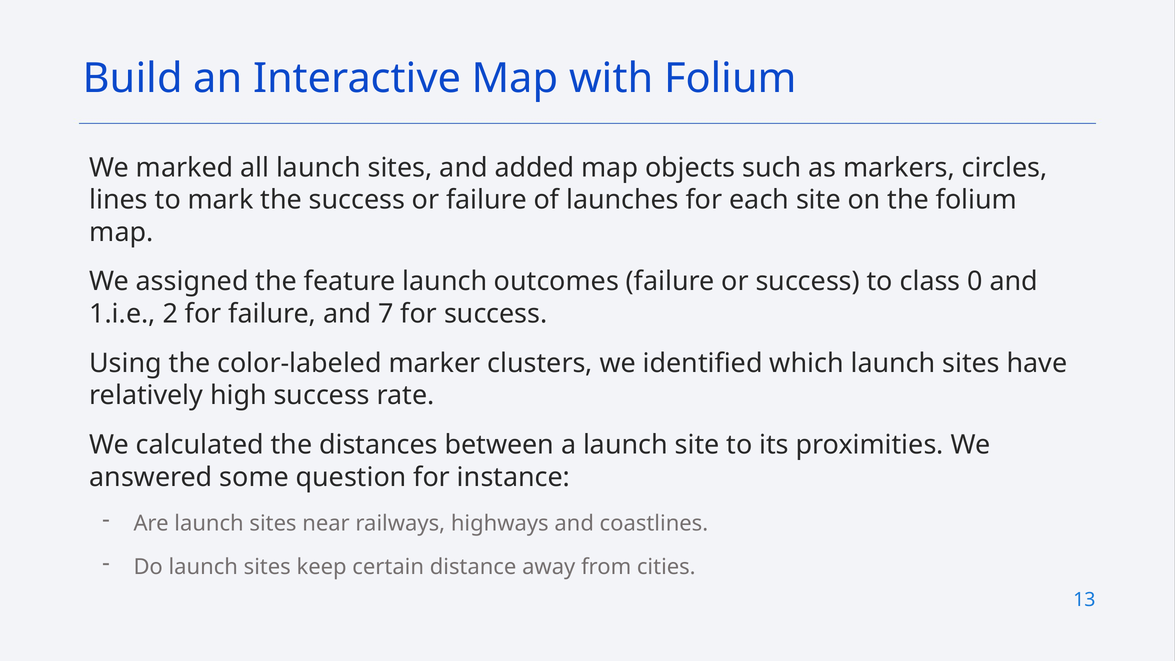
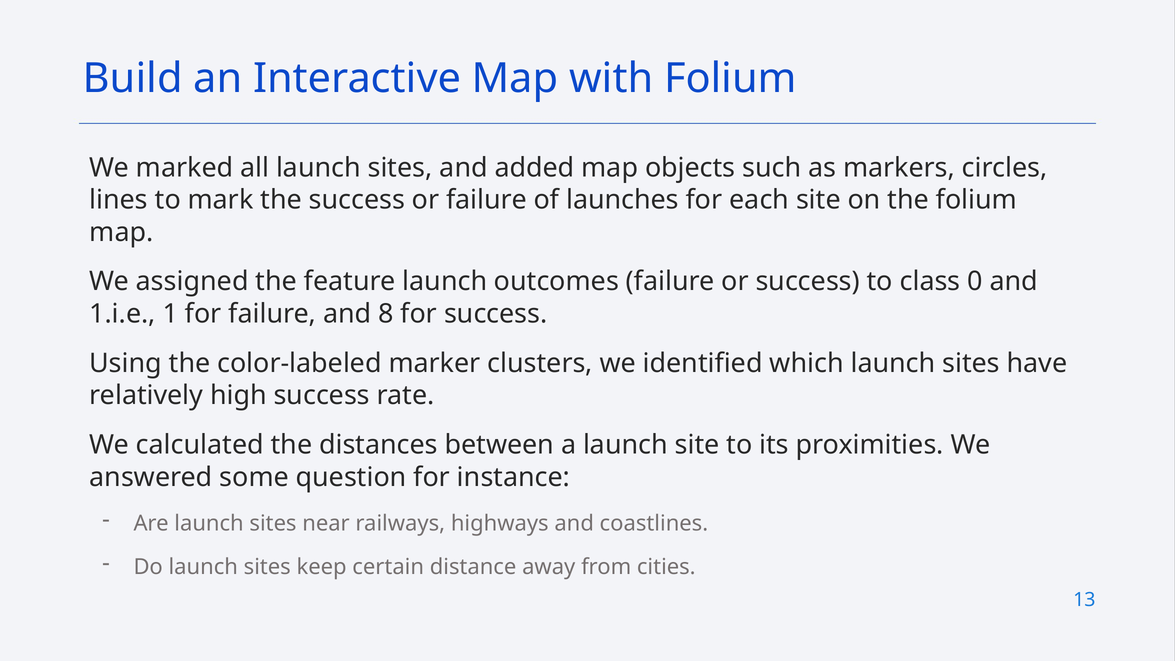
2: 2 -> 1 (170, 314)
7: 7 -> 8 (386, 314)
